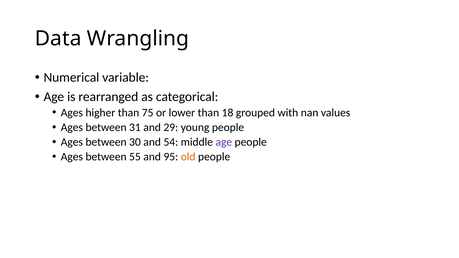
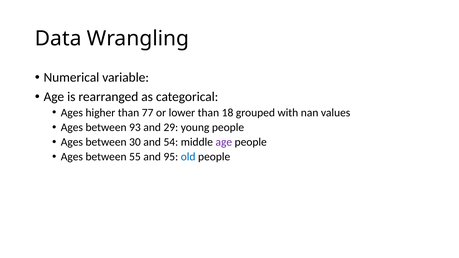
75: 75 -> 77 (148, 113)
31: 31 -> 93 (135, 127)
old colour: orange -> blue (188, 157)
